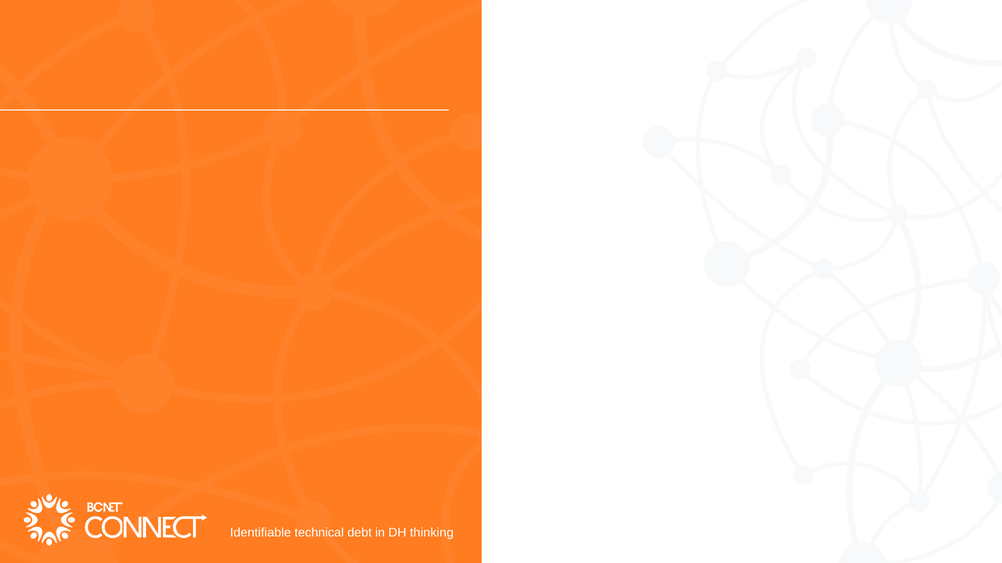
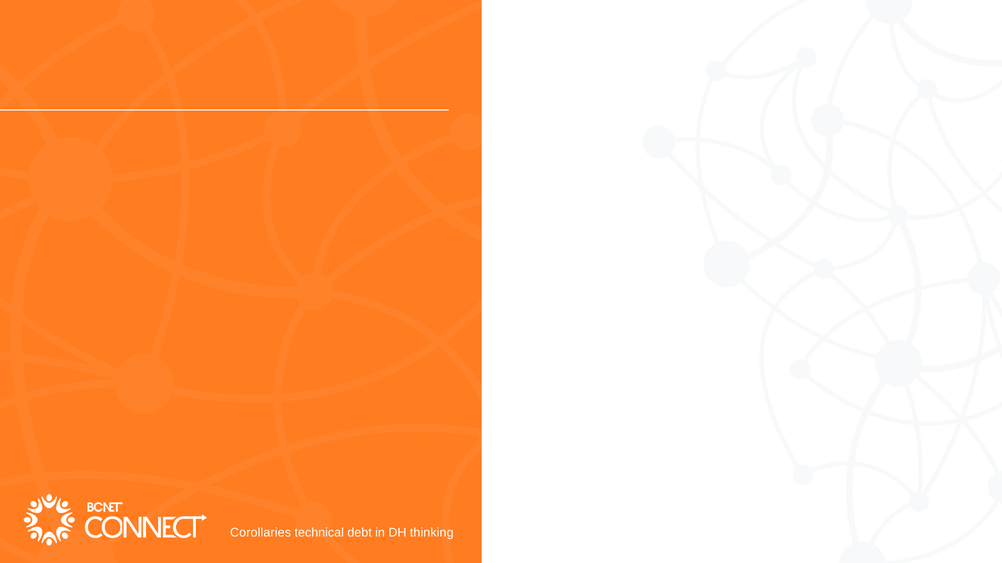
Identifiable: Identifiable -> Corollaries (261, 533)
